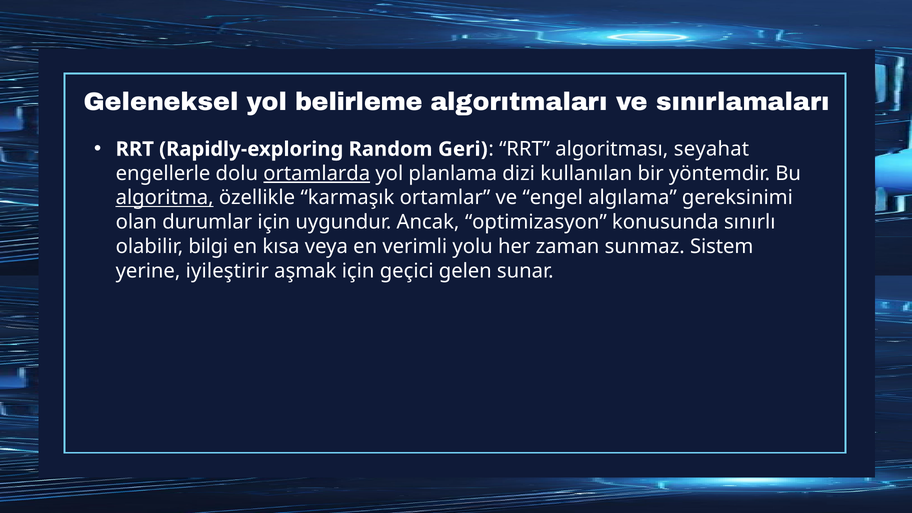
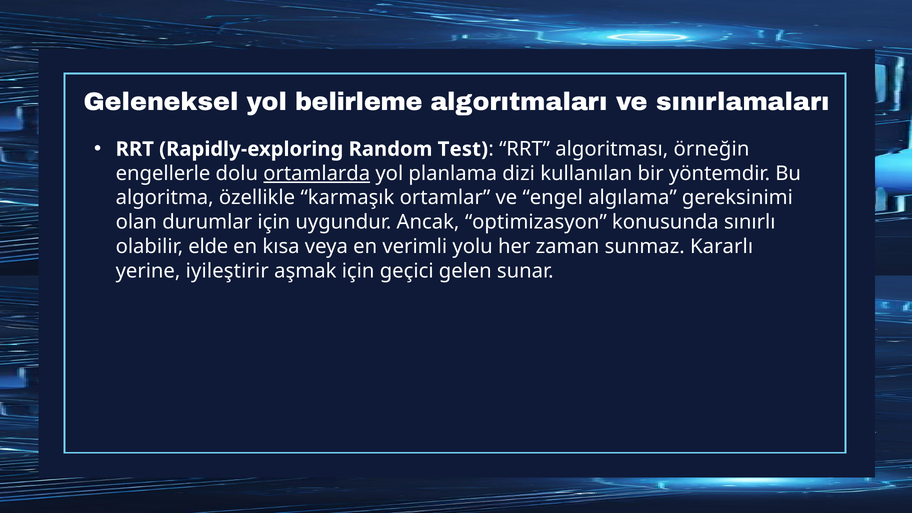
Geri: Geri -> Test (463, 149)
seyahat: seyahat -> örneğin (712, 149)
algoritma underline: present -> none (165, 198)
bilgi: bilgi -> elde (208, 246)
Sistem: Sistem -> Kararlı (722, 246)
